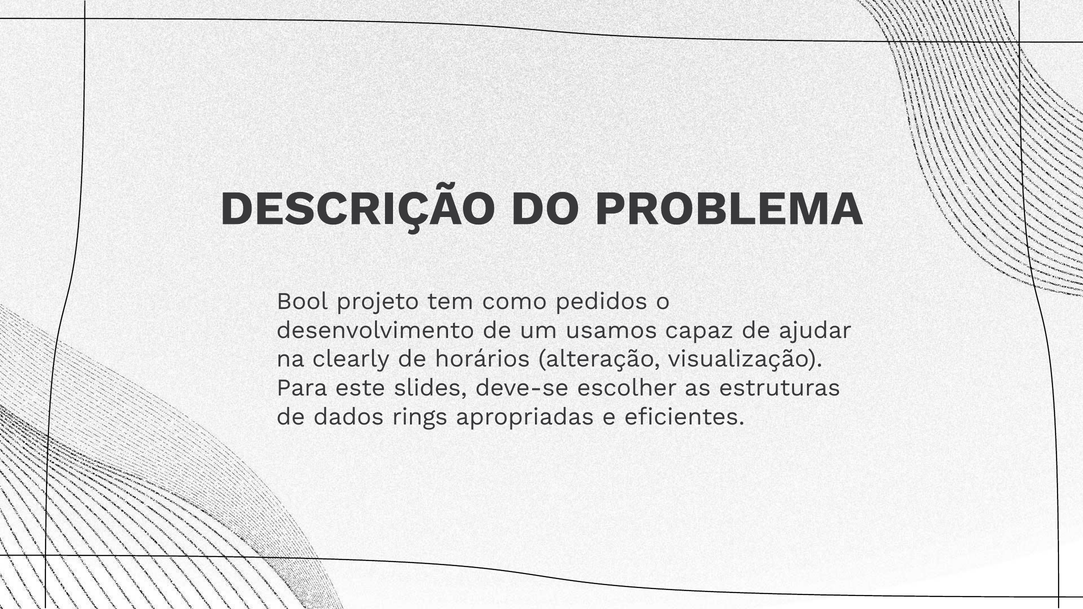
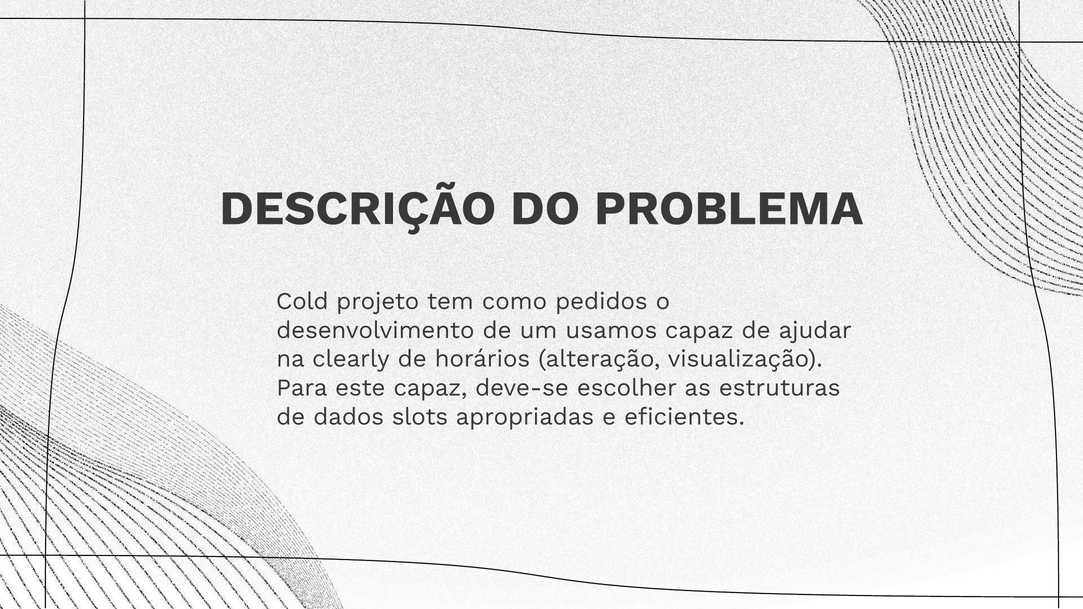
Bool: Bool -> Cold (302, 301)
este slides: slides -> capaz (430, 388)
rings: rings -> slots (420, 417)
